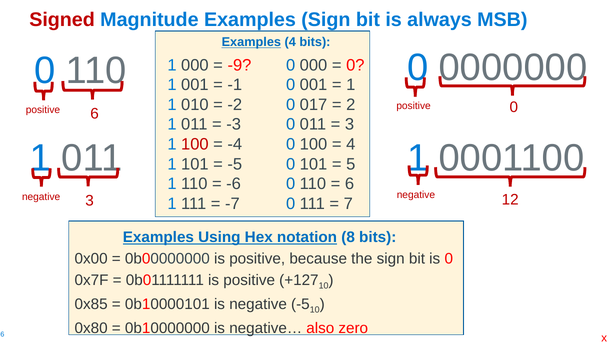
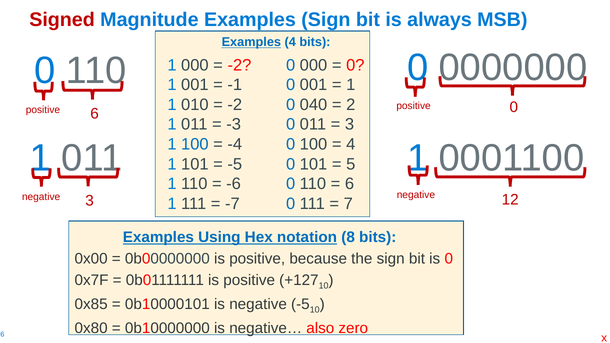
-9: -9 -> -2 (239, 65)
017: 017 -> 040 (314, 105)
100 colour: red -> blue (195, 144)
